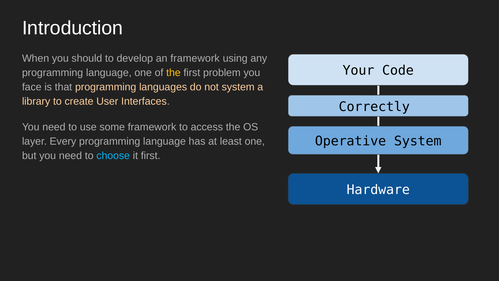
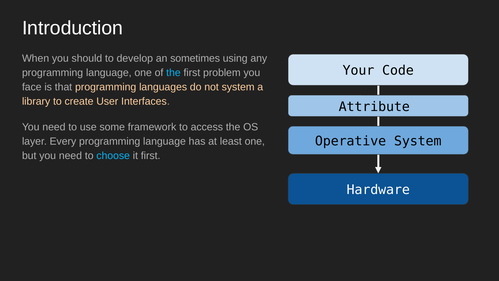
an framework: framework -> sometimes (195, 58)
the colour: yellow -> light blue (173, 73)
Correctly: Correctly -> Attribute (374, 107)
